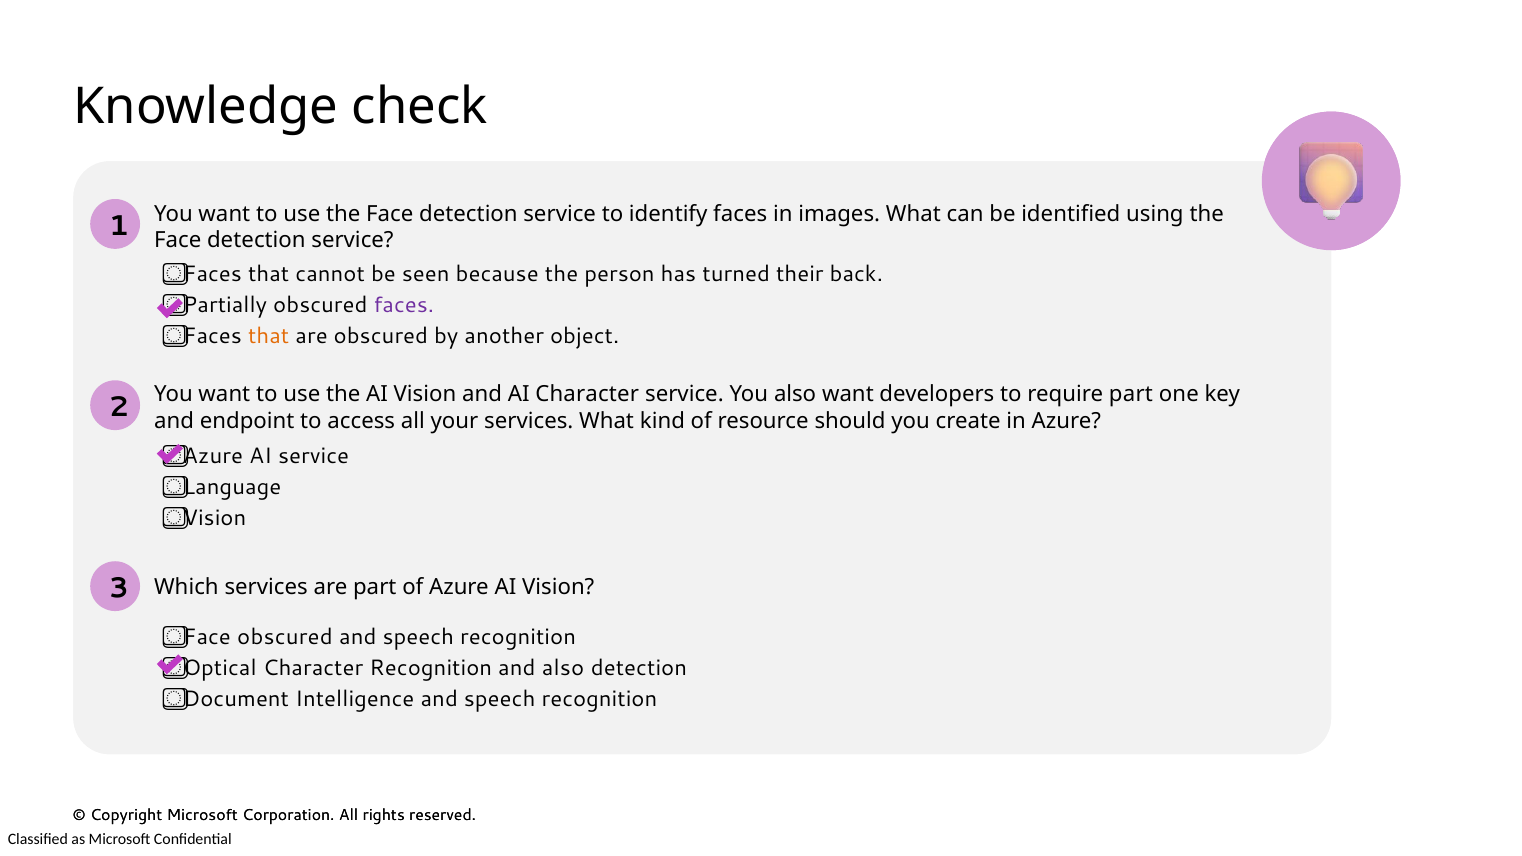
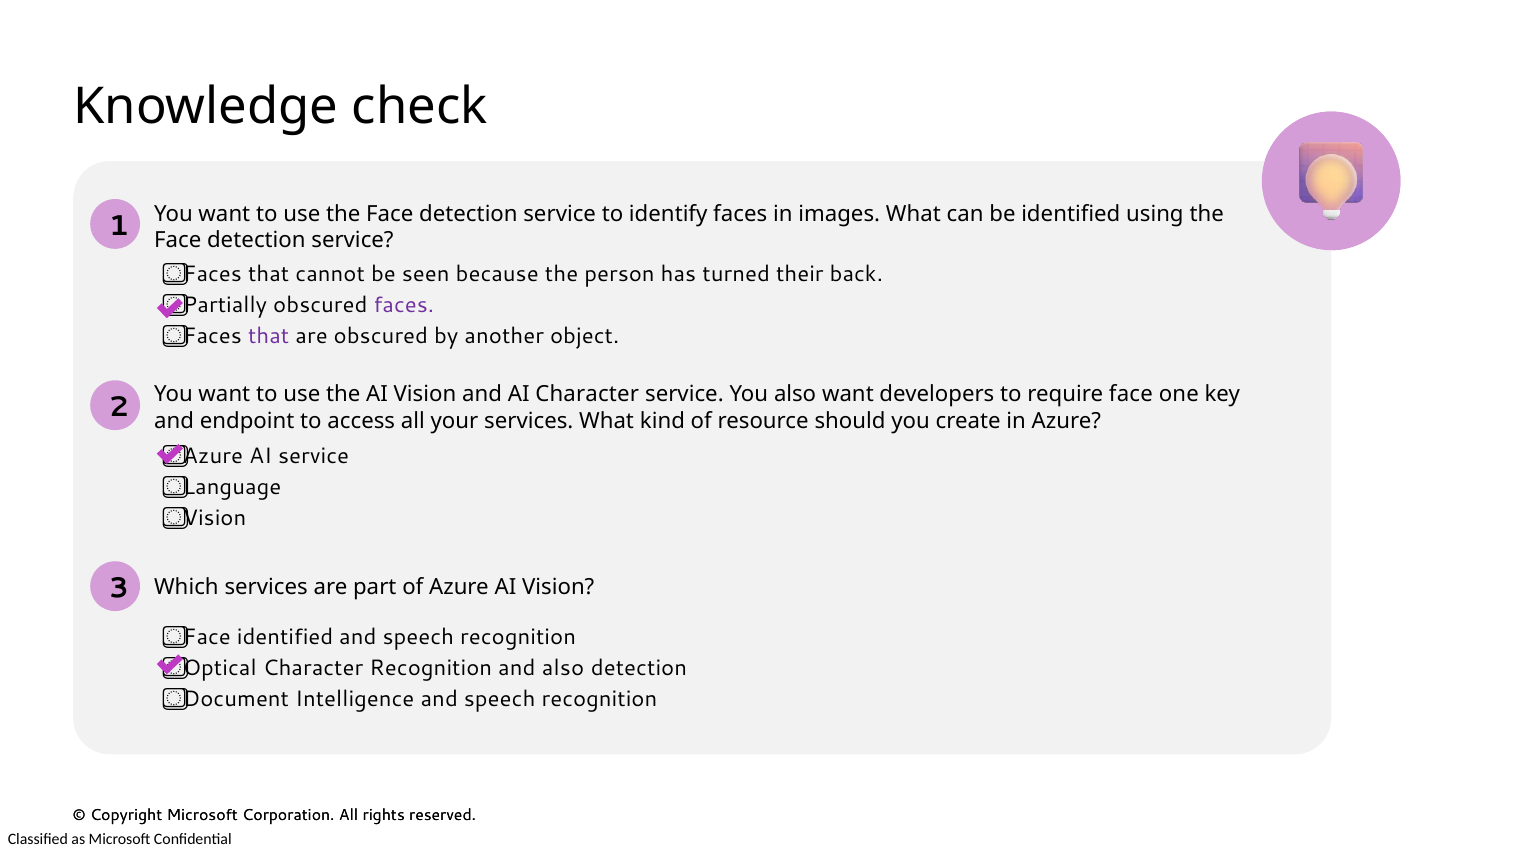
that colour: orange -> purple (269, 337)
require part: part -> face (1131, 395)
obscured: obscured -> identified (285, 637)
